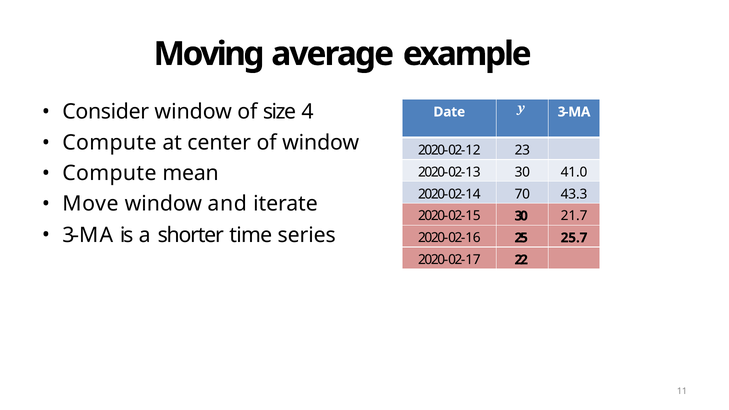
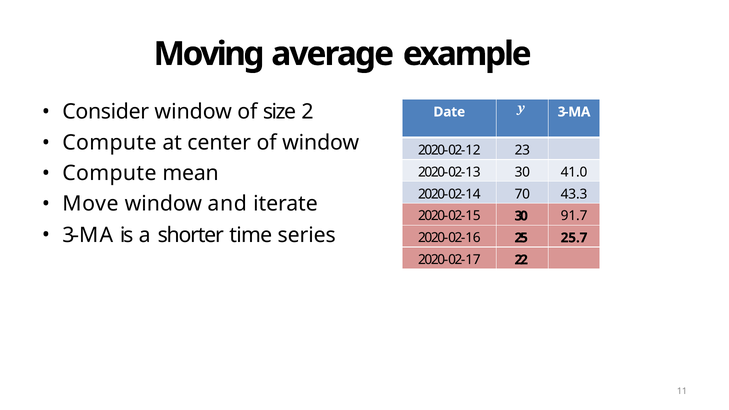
4: 4 -> 2 (308, 112)
21.7: 21.7 -> 91.7 (574, 216)
